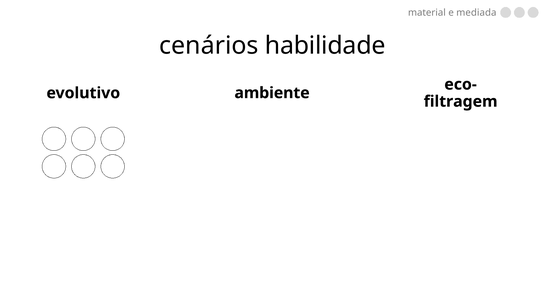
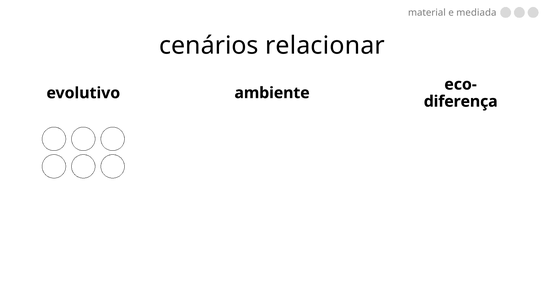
habilidade: habilidade -> relacionar (325, 46)
filtragem: filtragem -> diferença (461, 102)
